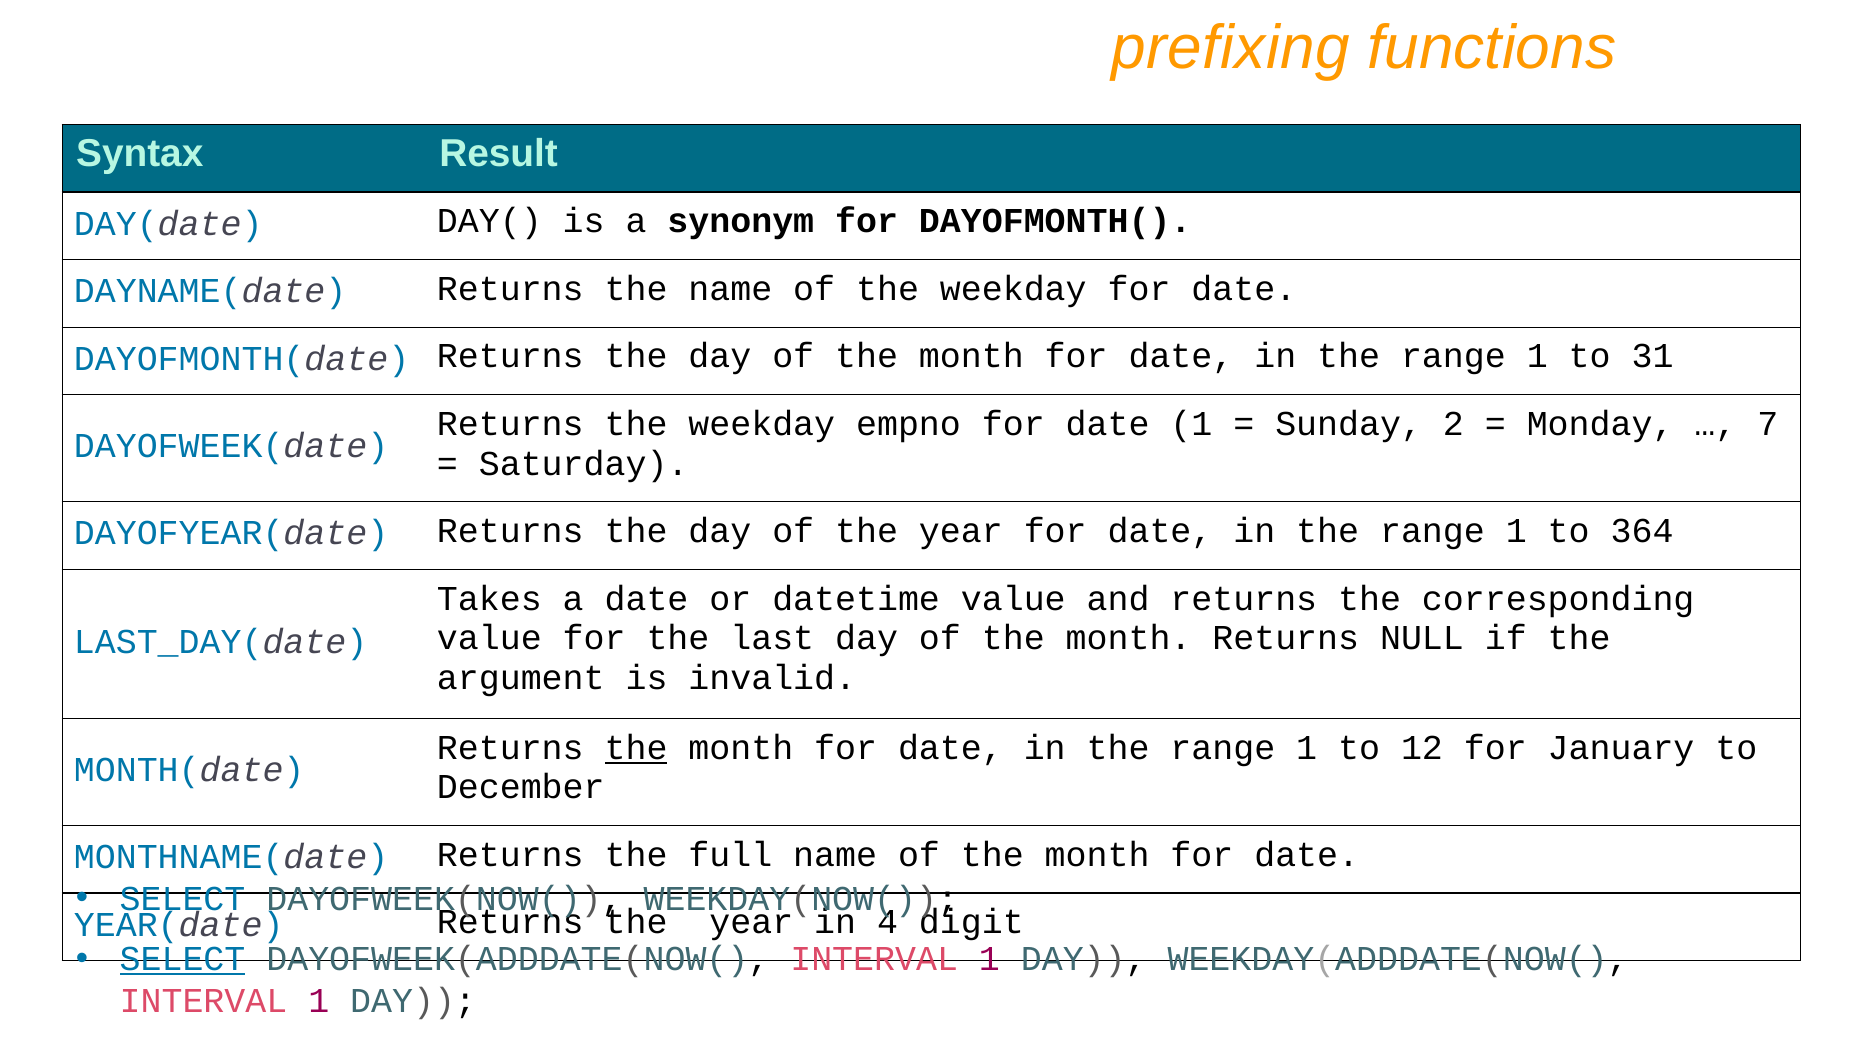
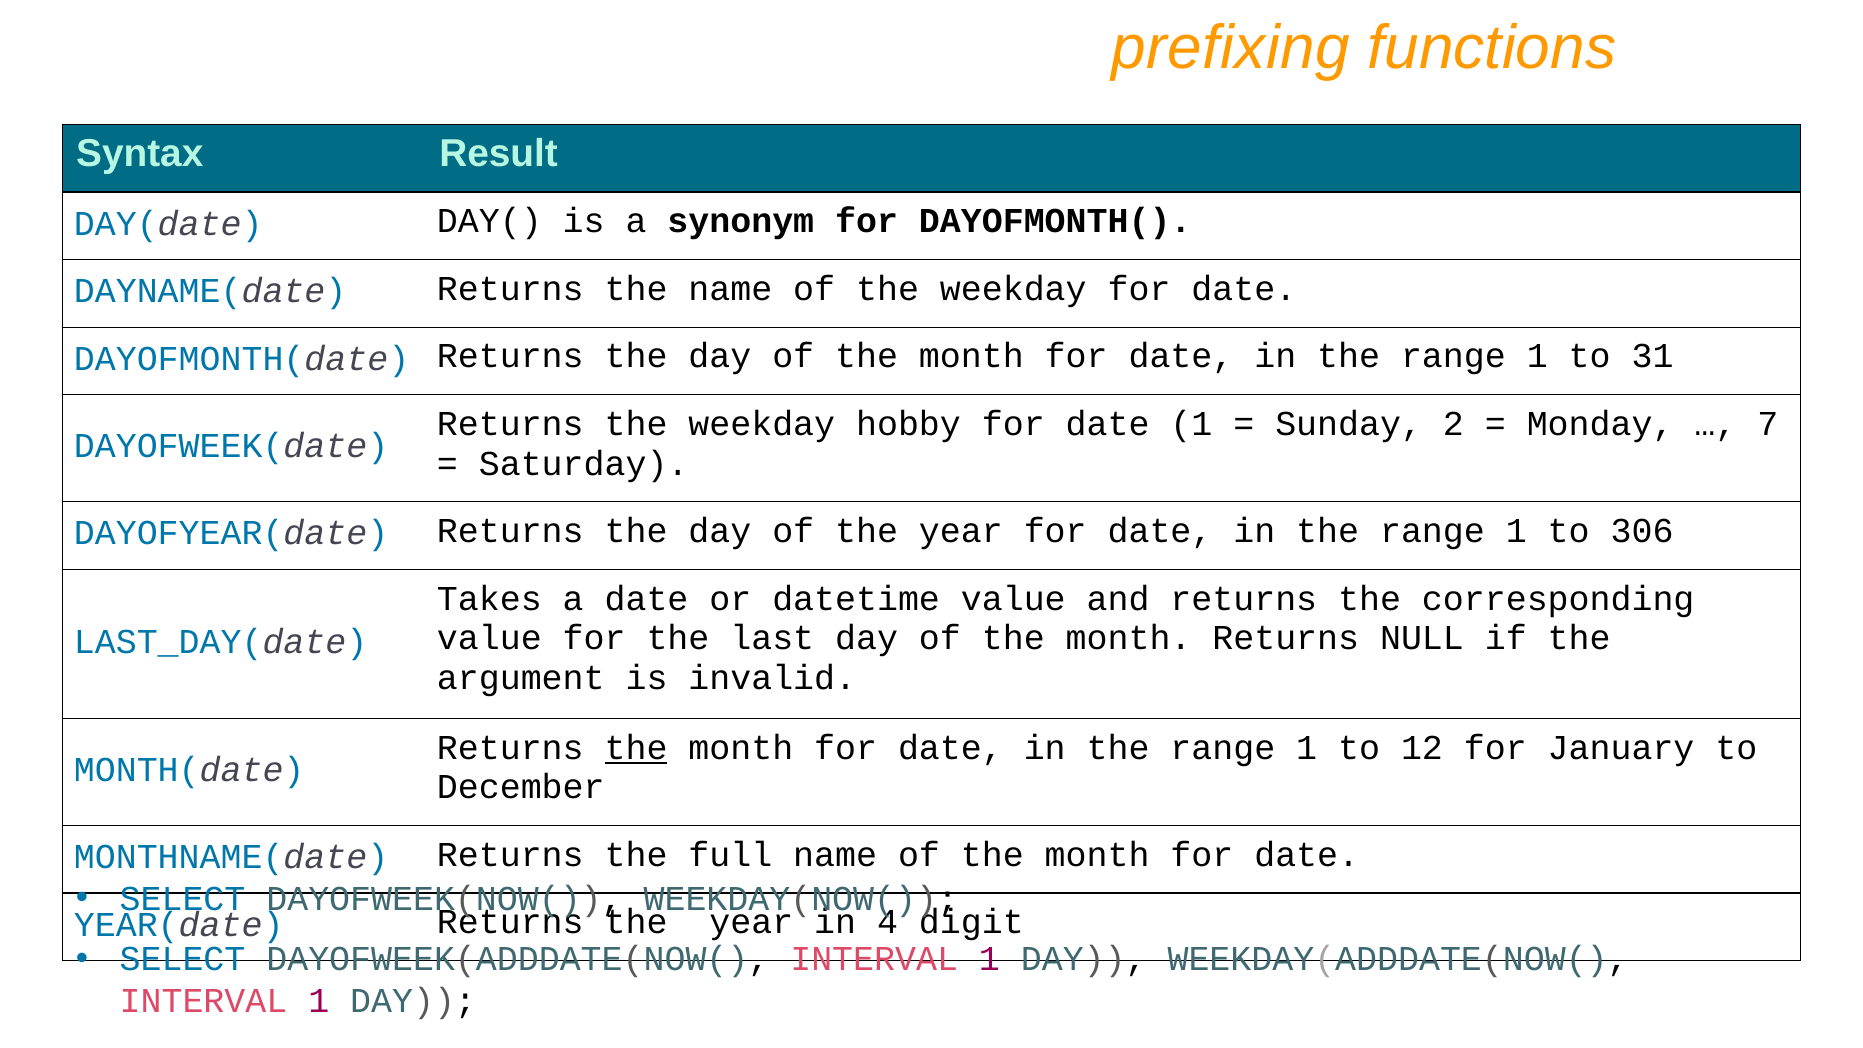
empno: empno -> hobby (909, 424)
364: 364 -> 306 (1642, 531)
SELECT underline: present -> none (183, 959)
